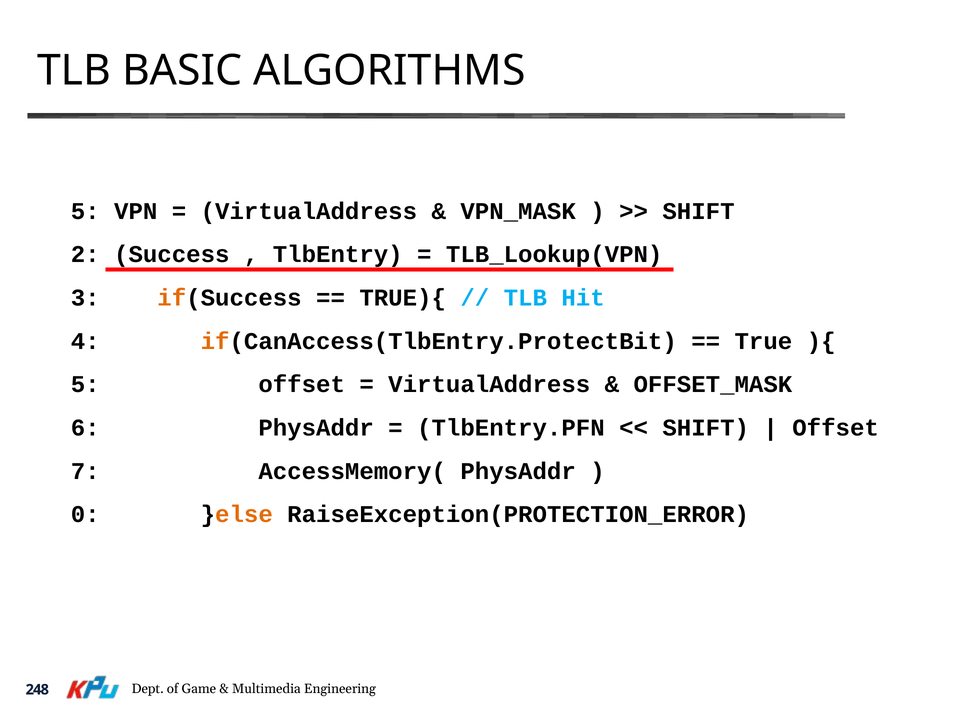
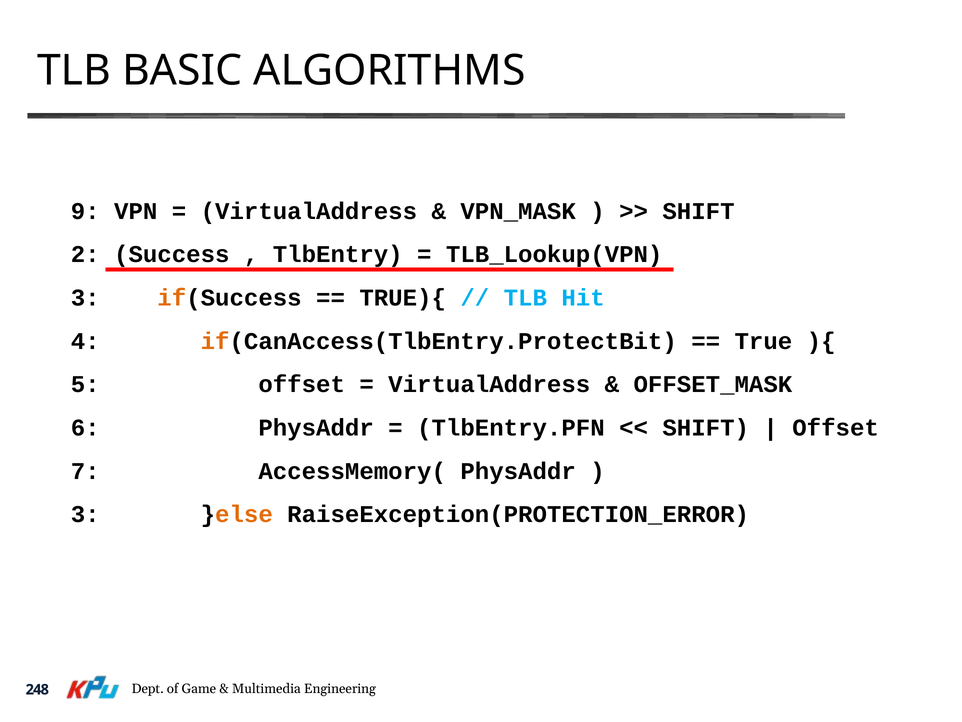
5: 5 -> 9 (85, 211)
0: 0 -> 3 (85, 514)
